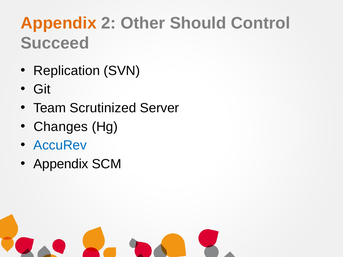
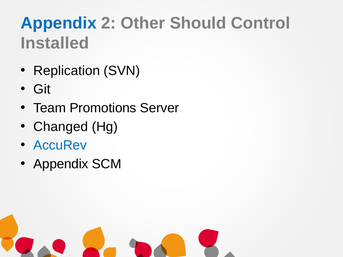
Appendix colour: orange -> blue (59, 23)
Succeed: Succeed -> Installed (55, 43)
Scrutinized: Scrutinized -> Promotions (103, 108)
Changes: Changes -> Changed (61, 127)
